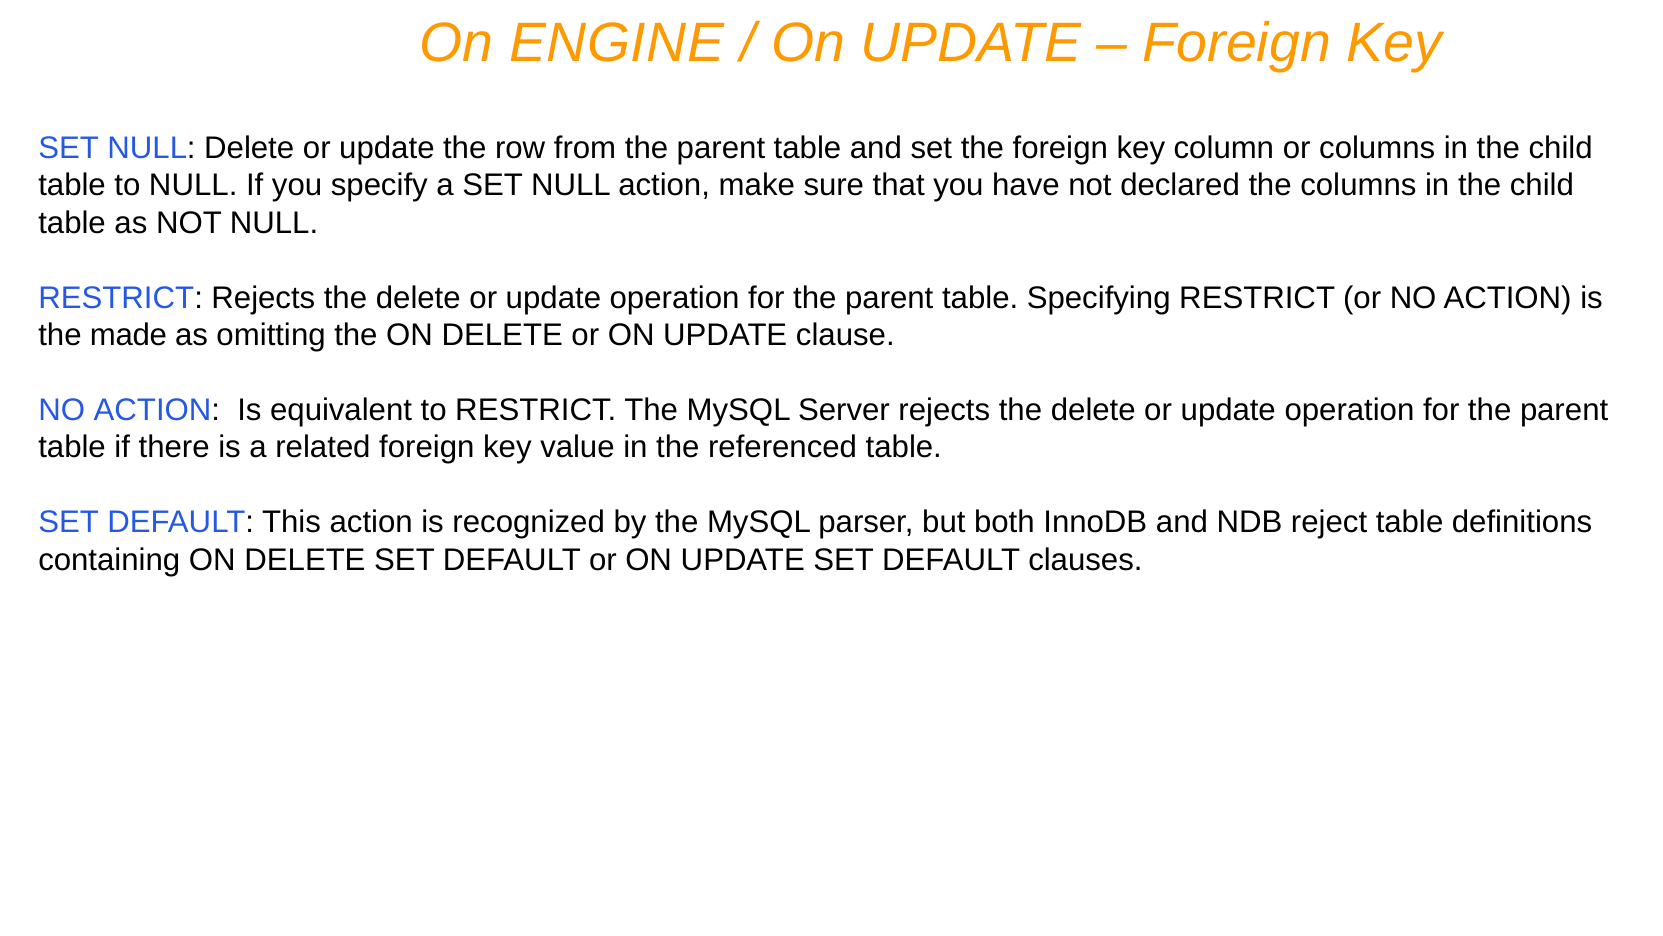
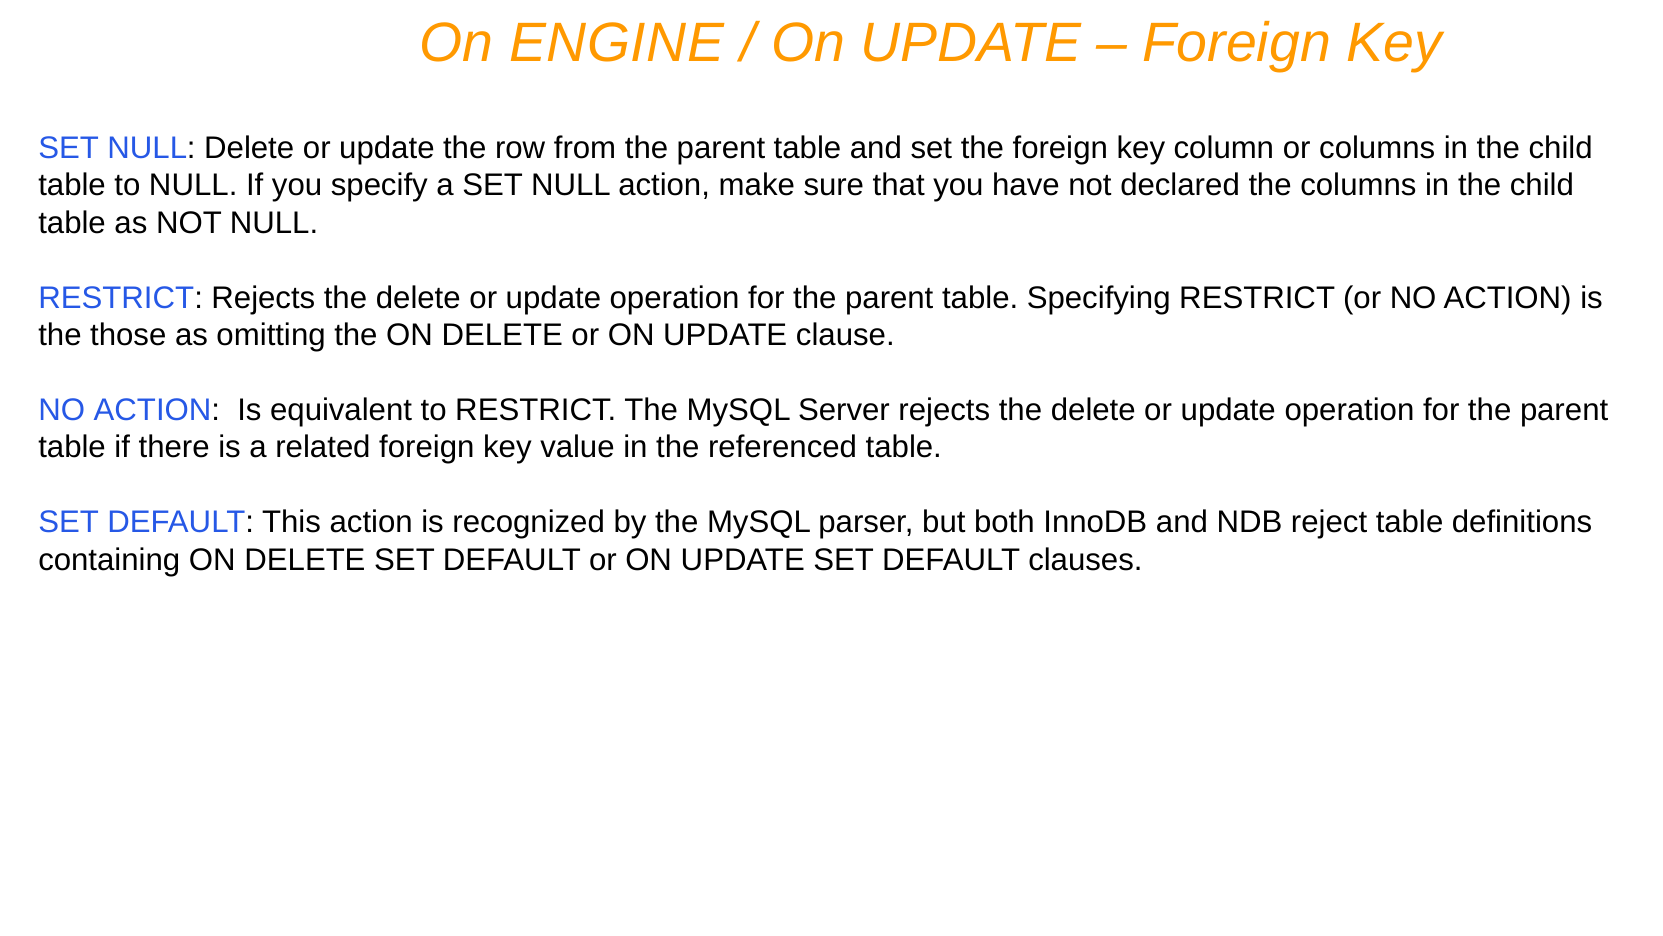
made: made -> those (128, 335)
